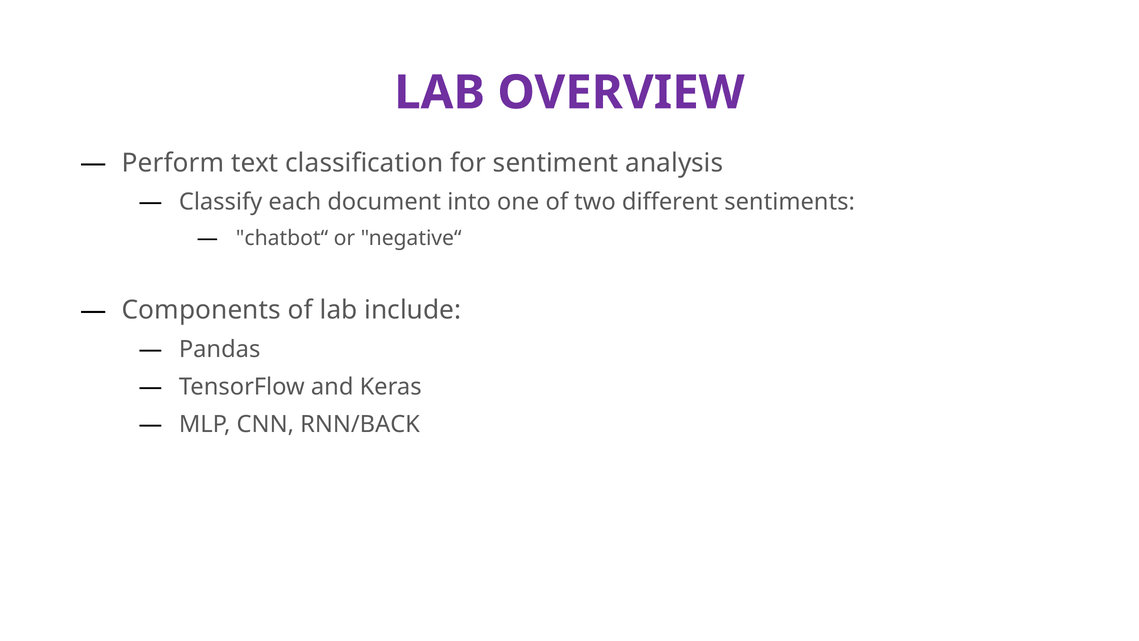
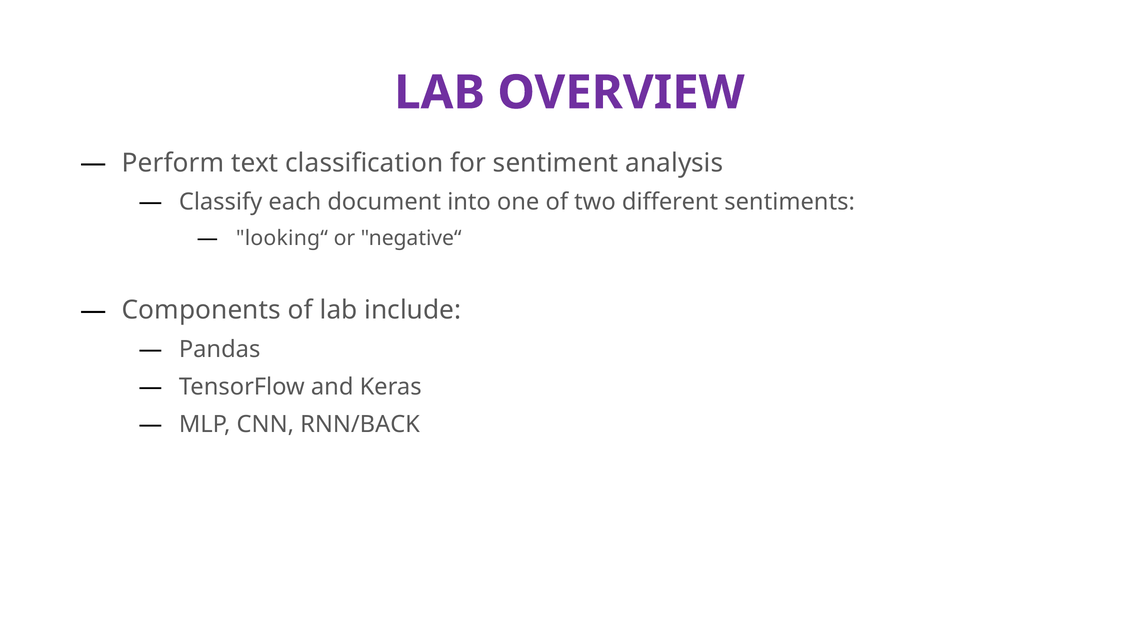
chatbot“: chatbot“ -> looking“ (282, 238)
